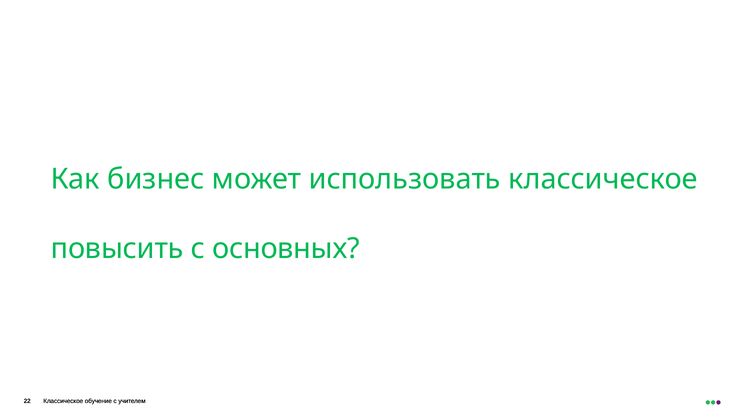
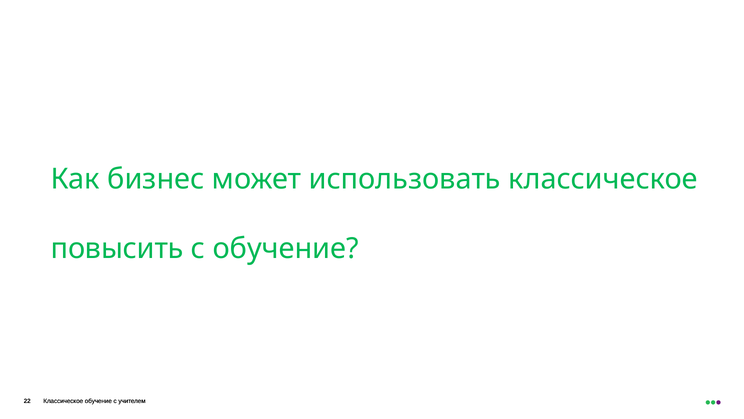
с основных: основных -> обучение (286, 249)
